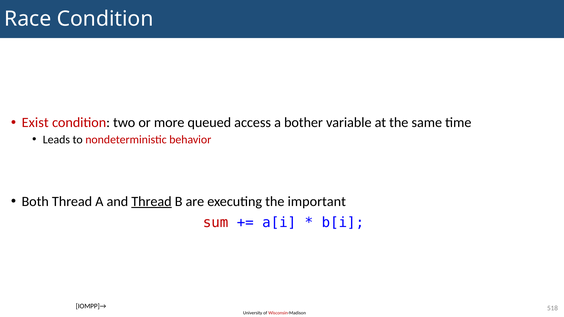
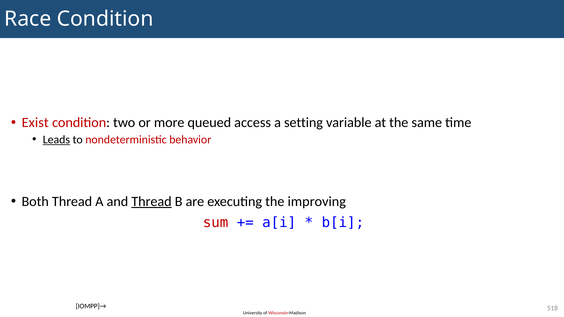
bother: bother -> setting (304, 123)
Leads underline: none -> present (56, 140)
important: important -> improving (317, 202)
